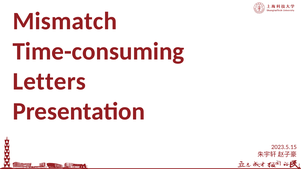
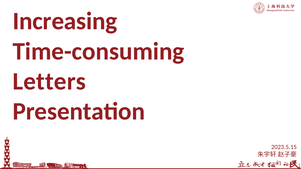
Mismatch: Mismatch -> Increasing (65, 21)
